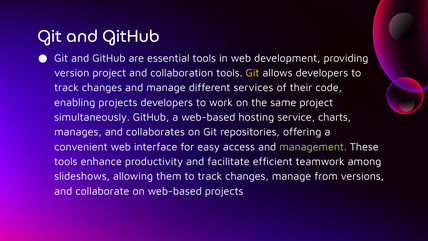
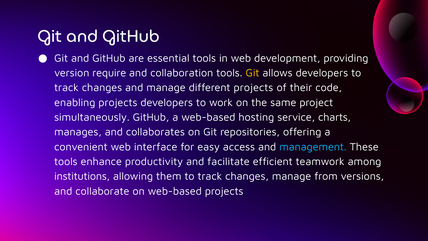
version project: project -> require (109, 73)
different services: services -> projects (253, 88)
management colour: light green -> light blue (313, 147)
slideshows: slideshows -> institutions (82, 176)
